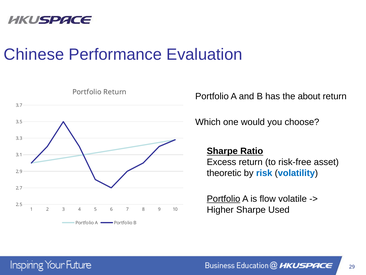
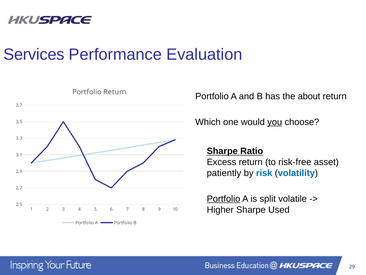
Chinese: Chinese -> Services (34, 54)
you underline: none -> present (275, 122)
theoretic: theoretic -> patiently (224, 173)
flow: flow -> split (268, 199)
